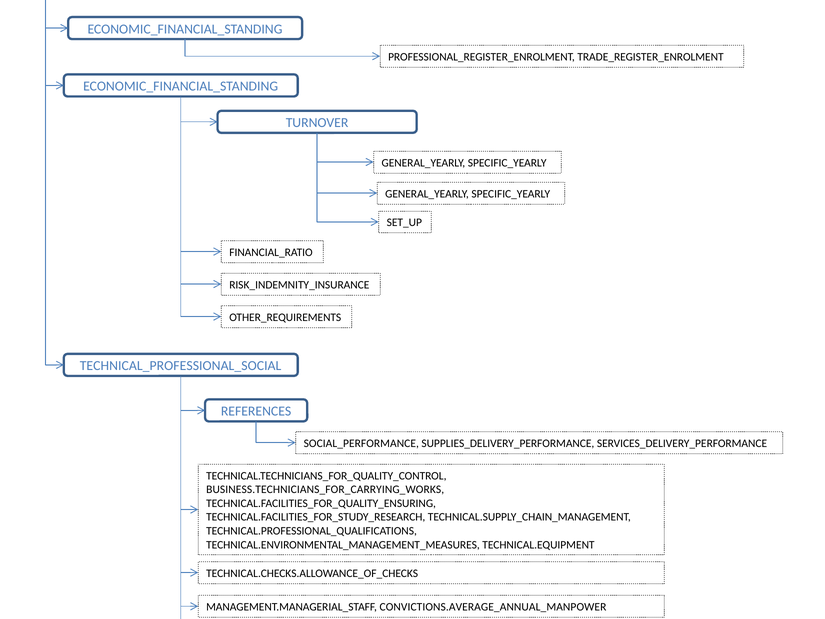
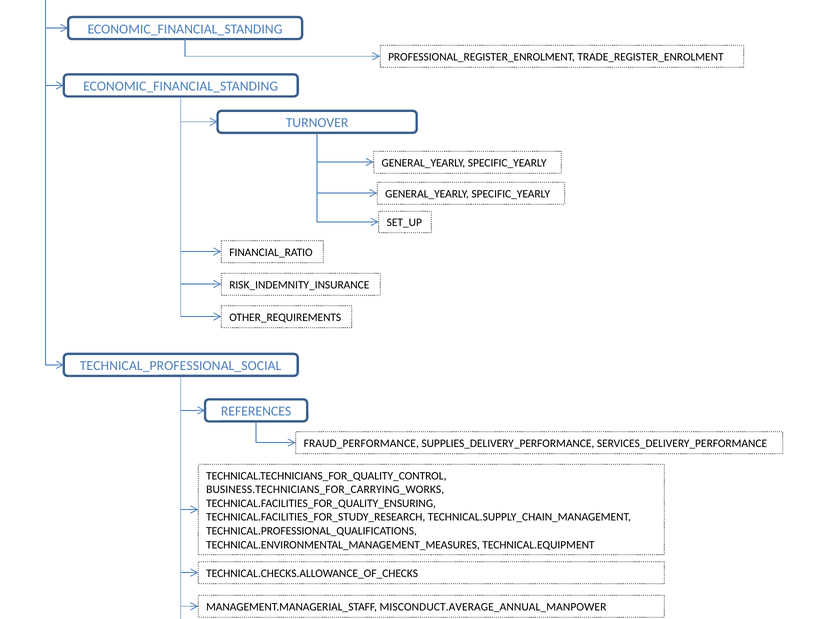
SOCIAL_PERFORMANCE: SOCIAL_PERFORMANCE -> FRAUD_PERFORMANCE (361, 443)
CONVICTIONS.AVERAGE_ANNUAL_MANPOWER: CONVICTIONS.AVERAGE_ANNUAL_MANPOWER -> MISCONDUCT.AVERAGE_ANNUAL_MANPOWER (493, 607)
